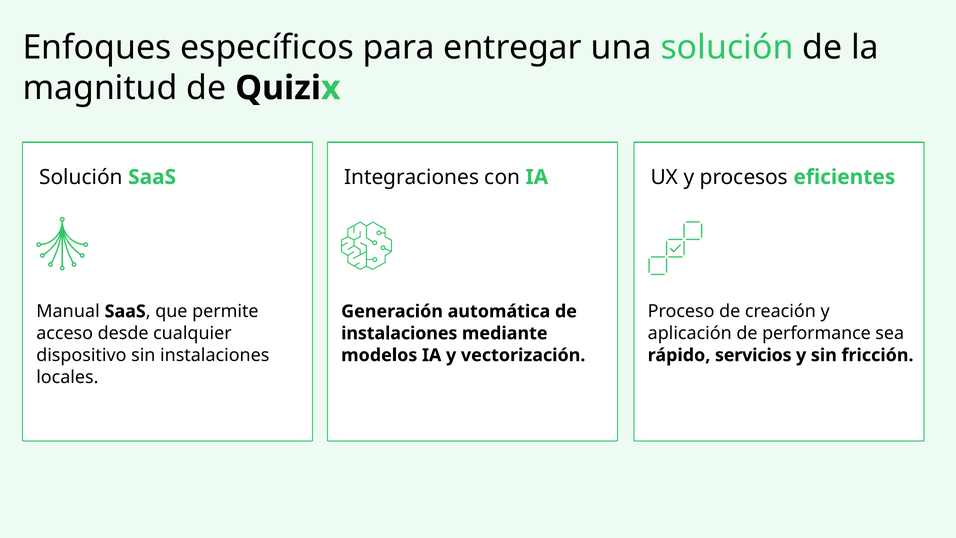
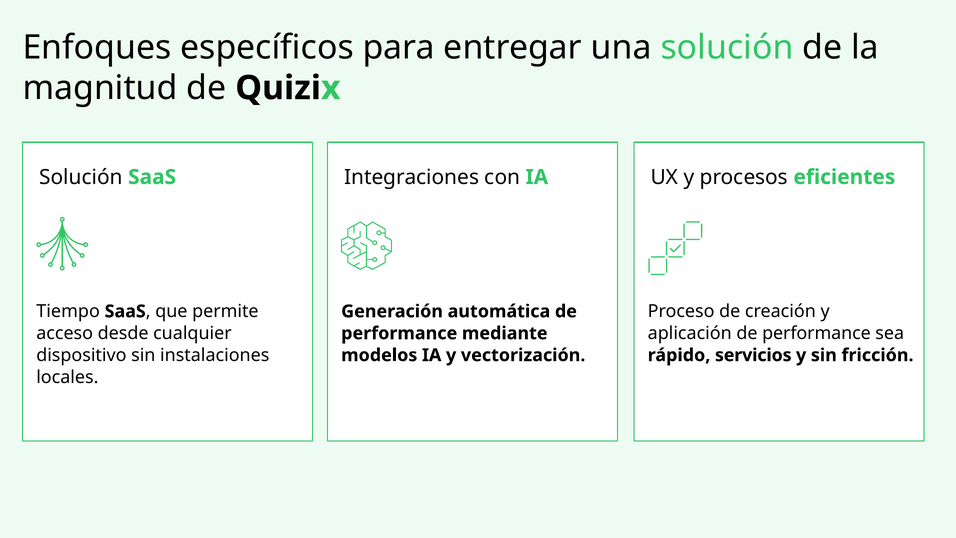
Manual: Manual -> Tiempo (68, 311)
instalaciones: instalaciones -> performance (399, 333)
